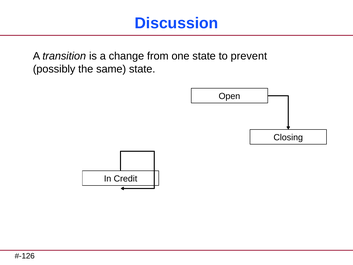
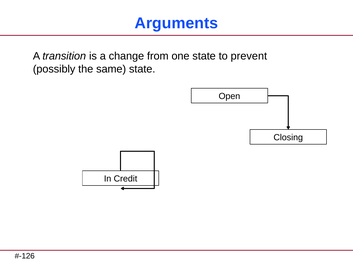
Discussion: Discussion -> Arguments (176, 23)
